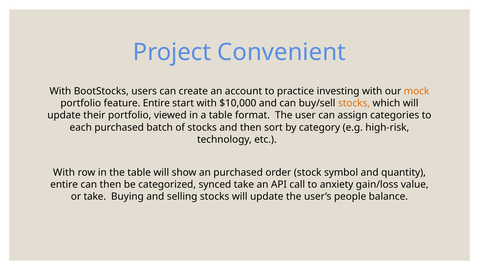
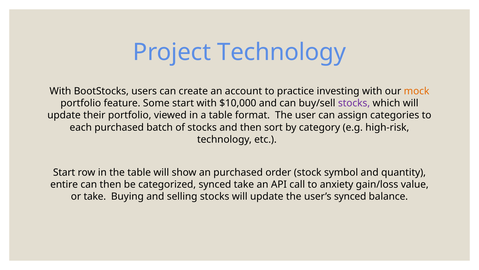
Project Convenient: Convenient -> Technology (282, 52)
feature Entire: Entire -> Some (156, 103)
stocks colour: orange -> purple (354, 103)
With: With -> Start (64, 172)
user’s people: people -> synced (350, 196)
